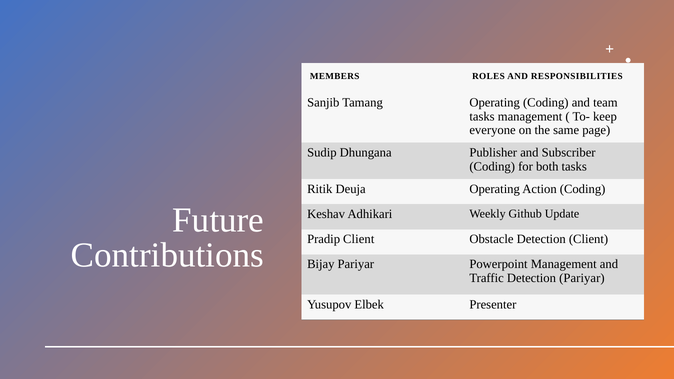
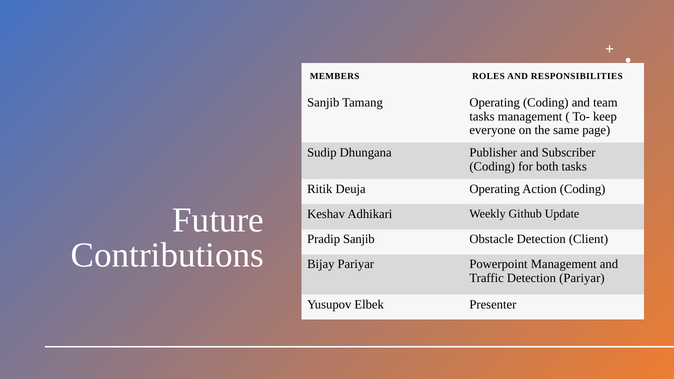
Pradip Client: Client -> Sanjib (359, 239)
